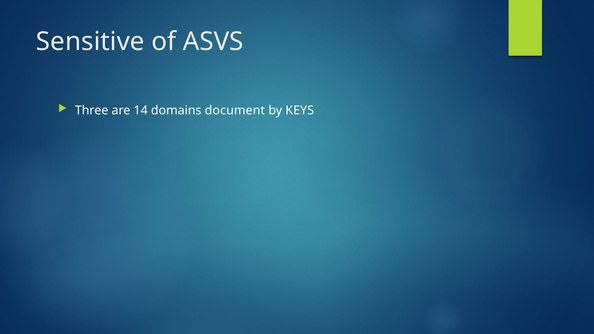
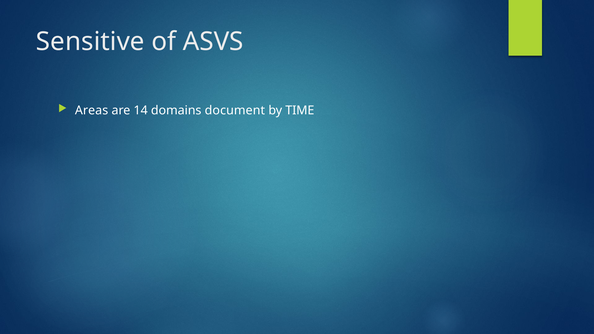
Three: Three -> Areas (92, 111)
KEYS: KEYS -> TIME (300, 111)
